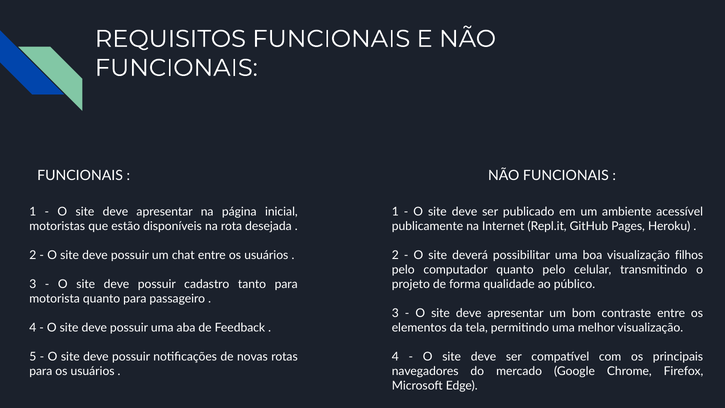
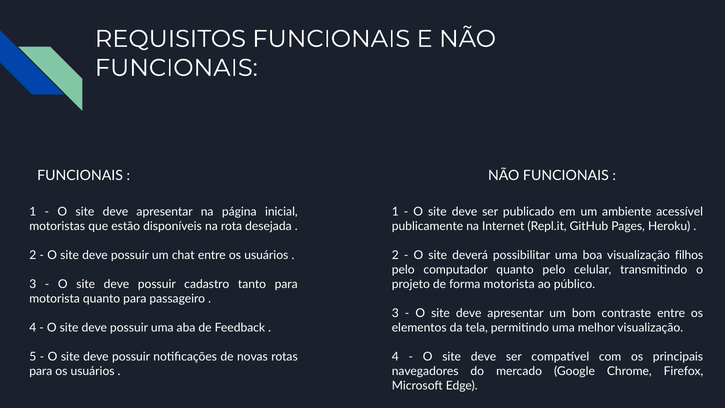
forma qualidade: qualidade -> motorista (509, 284)
